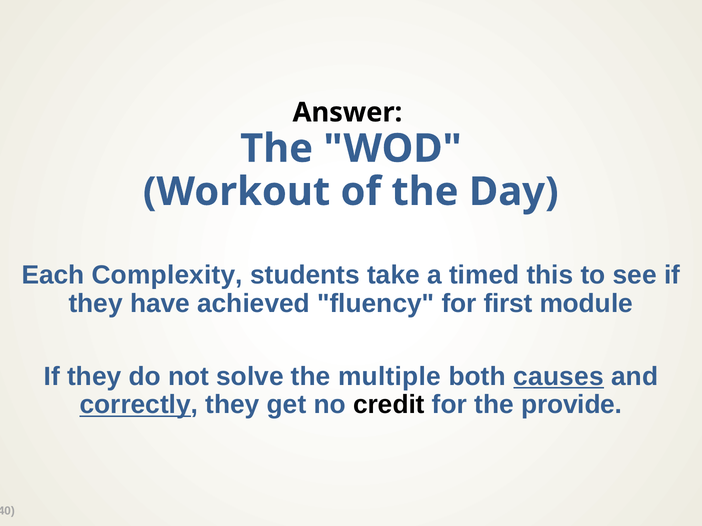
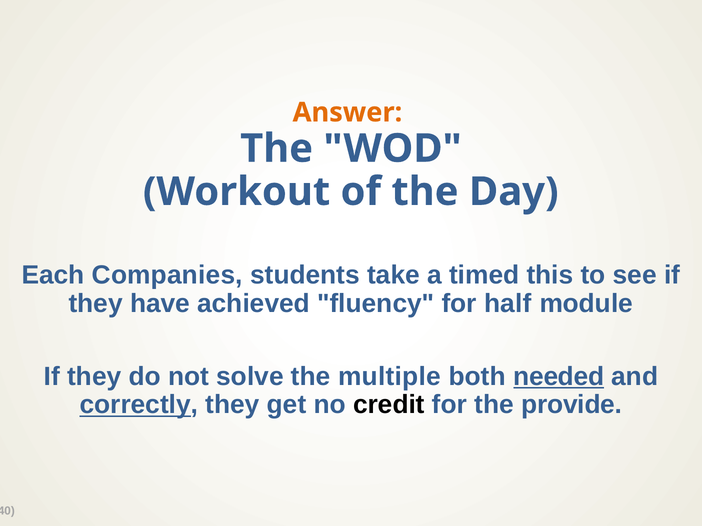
Answer colour: black -> orange (347, 113)
Complexity: Complexity -> Companies (167, 276)
first: first -> half (508, 304)
causes: causes -> needed (559, 377)
